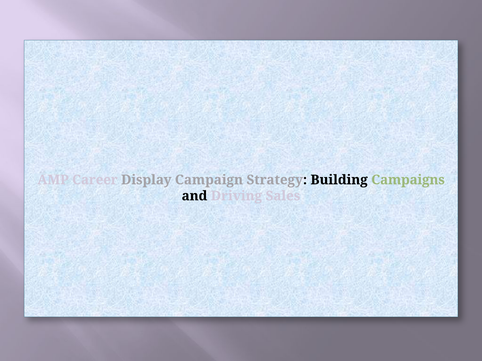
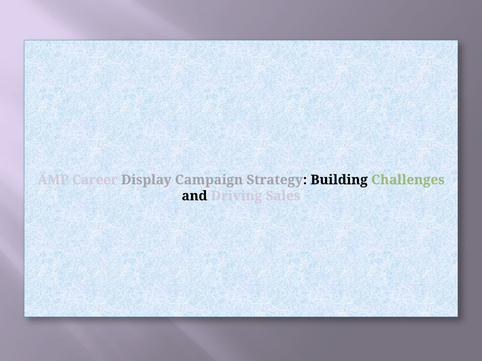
Campaigns: Campaigns -> Challenges (408, 180)
